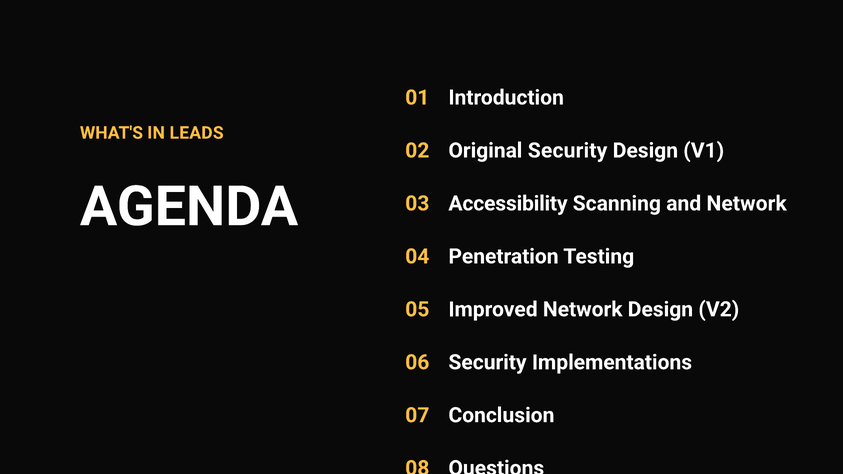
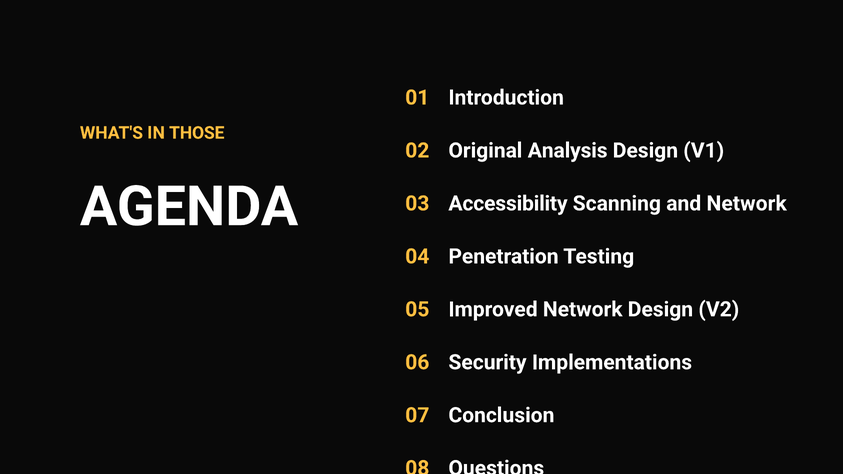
LEADS: LEADS -> THOSE (197, 133)
Original Security: Security -> Analysis (568, 151)
